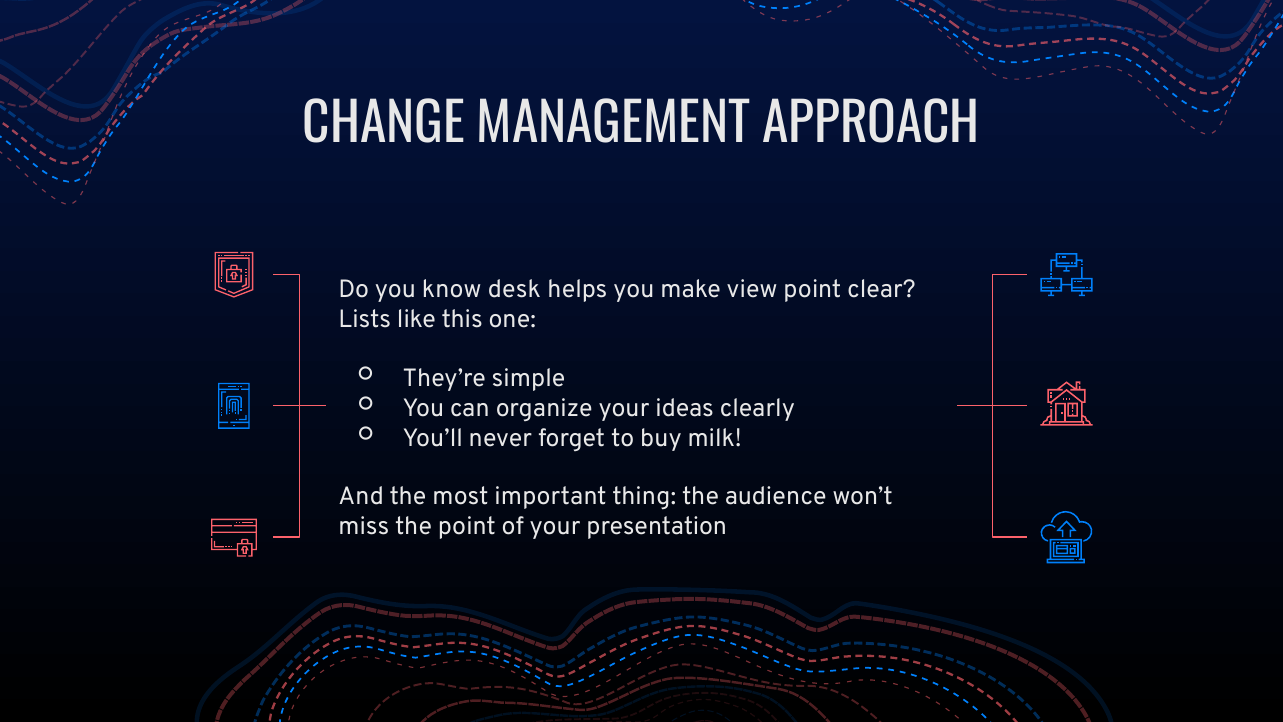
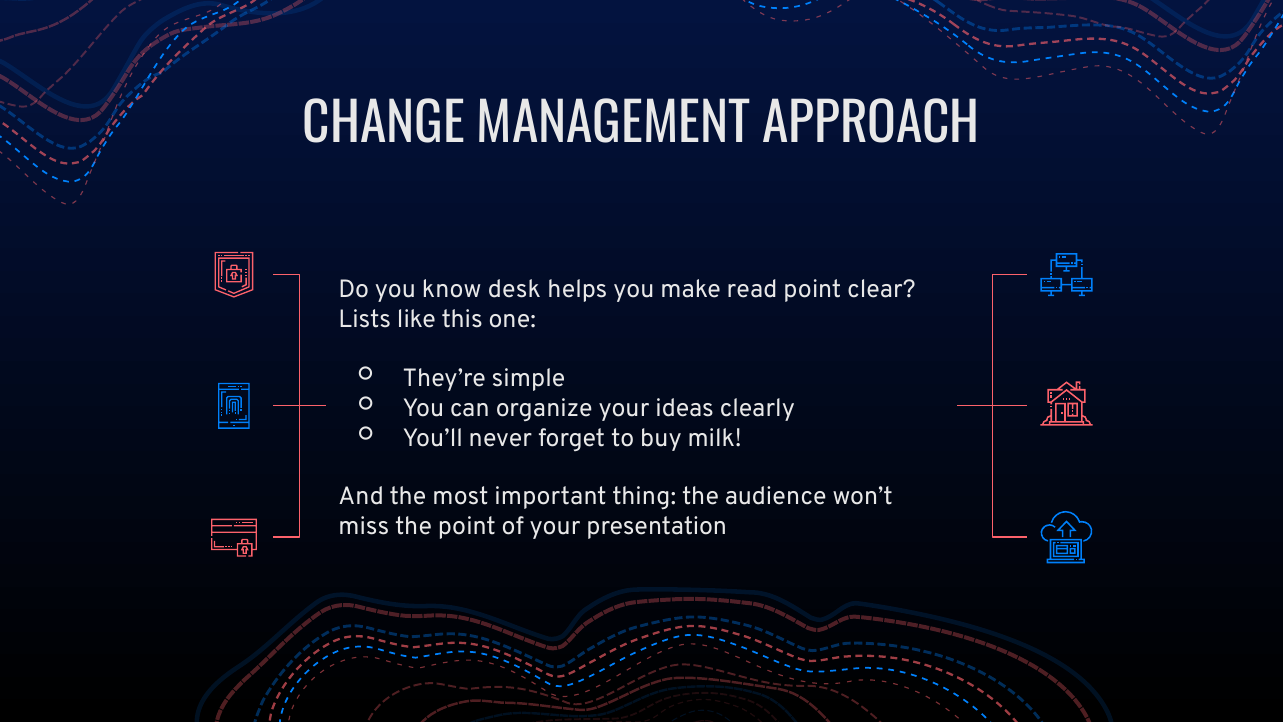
view: view -> read (752, 289)
